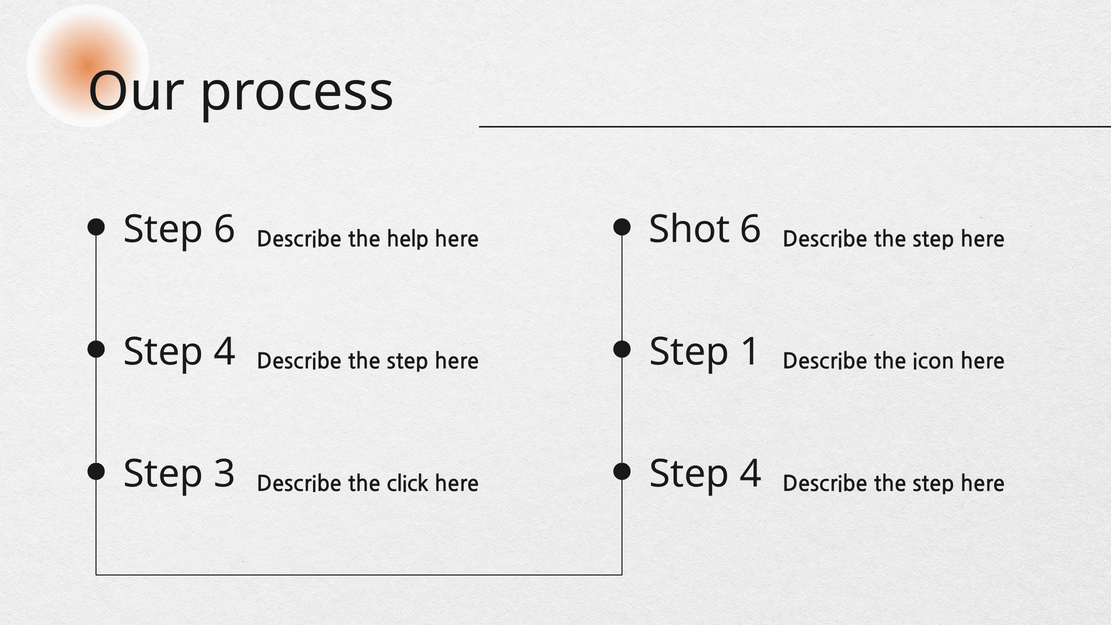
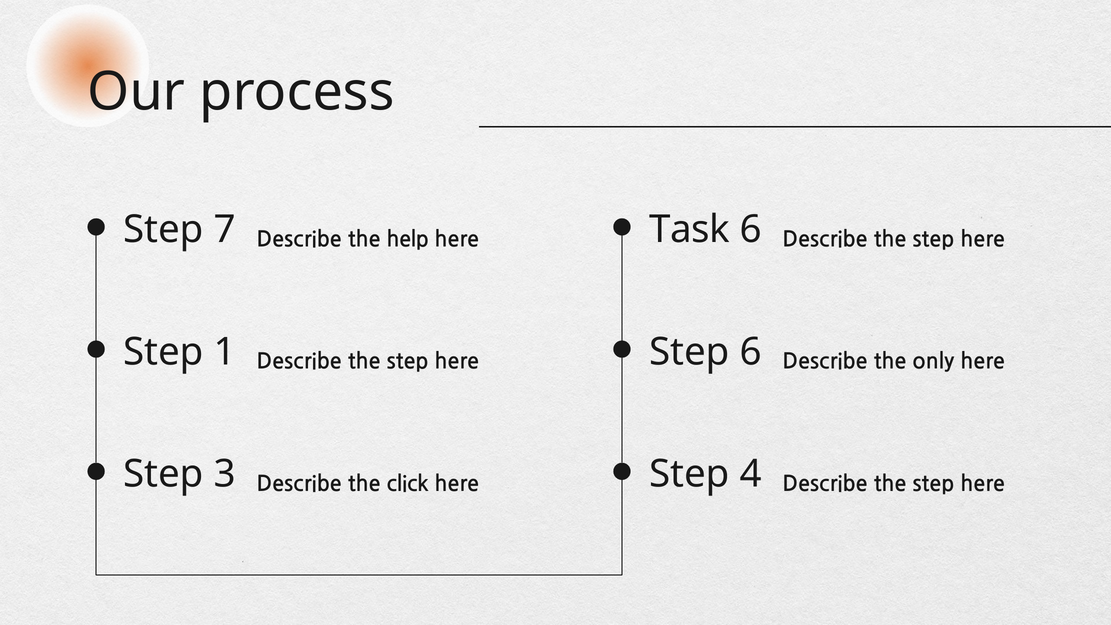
Step 6: 6 -> 7 (225, 230)
Shot: Shot -> Task (690, 230)
4: 4 -> 1 (225, 352)
Step 1: 1 -> 6 (751, 352)
icon: icon -> only (933, 362)
